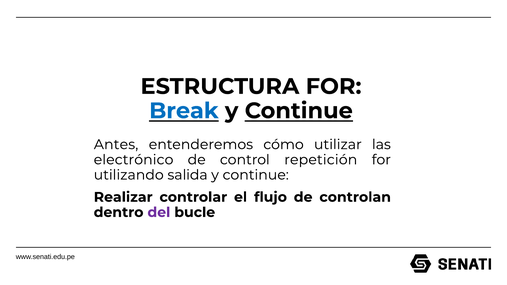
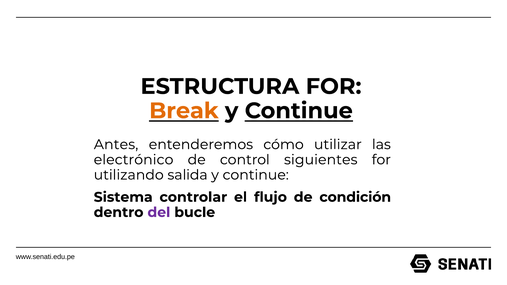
Break colour: blue -> orange (184, 111)
repetición: repetición -> siguientes (321, 160)
Realizar: Realizar -> Sistema (123, 197)
controlan: controlan -> condición (355, 197)
